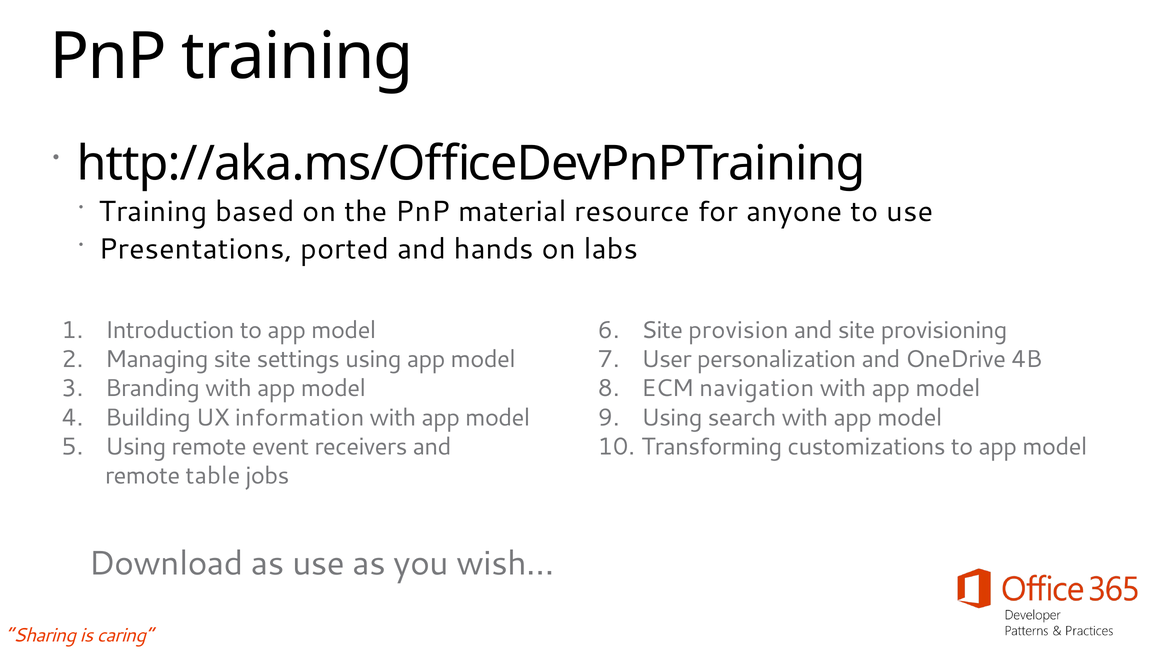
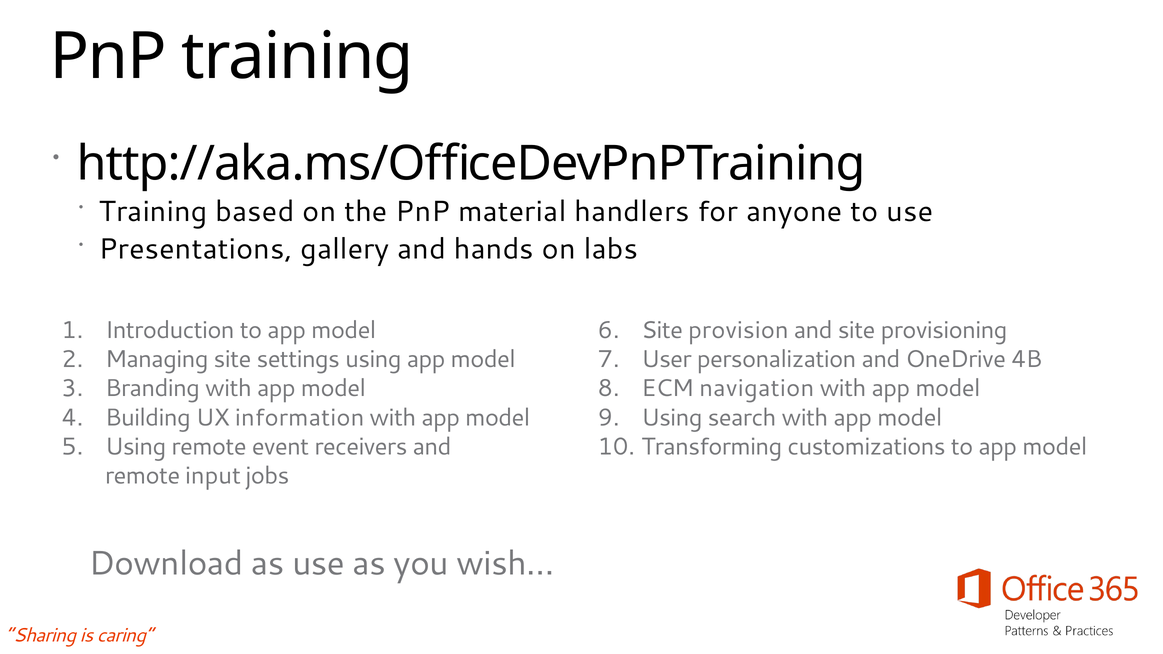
resource: resource -> handlers (632, 212)
ported: ported -> gallery (345, 249)
table: table -> input (213, 476)
